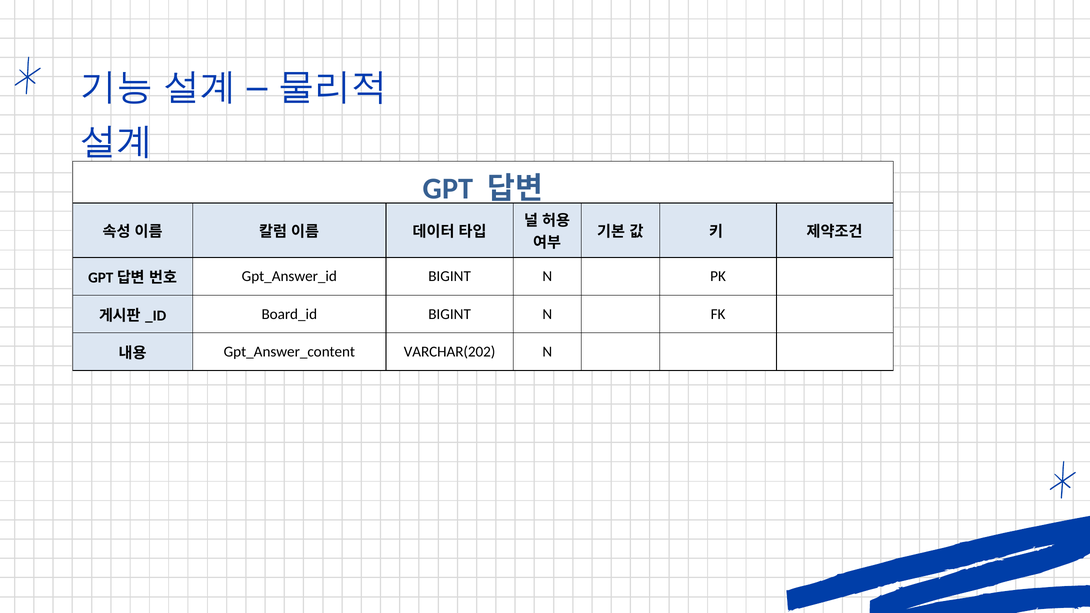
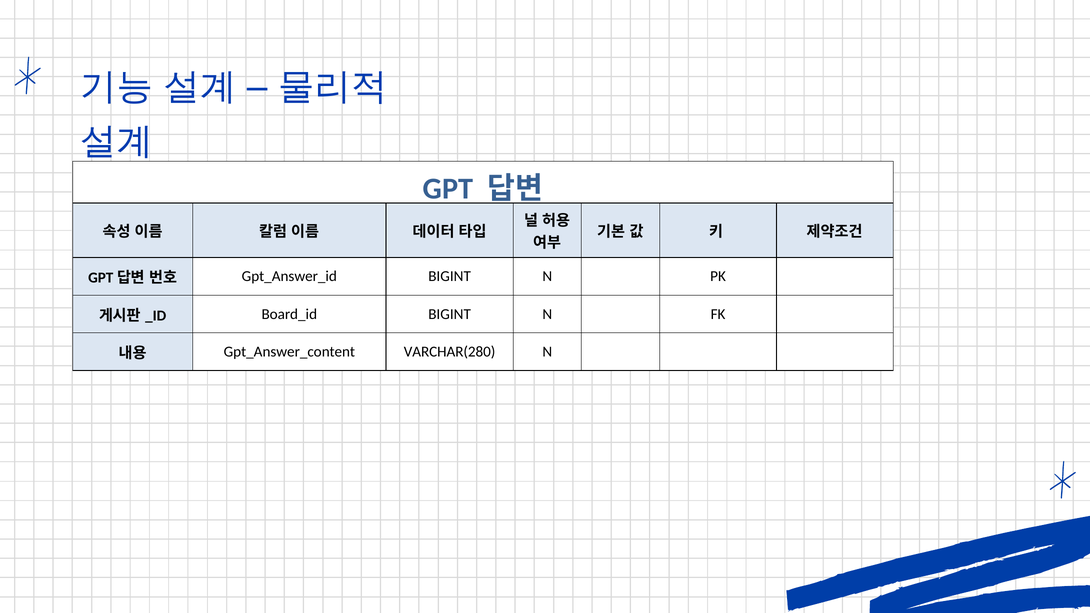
VARCHAR(202: VARCHAR(202 -> VARCHAR(280 (450, 352)
